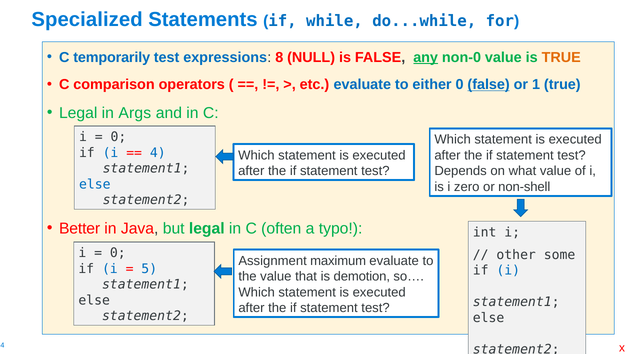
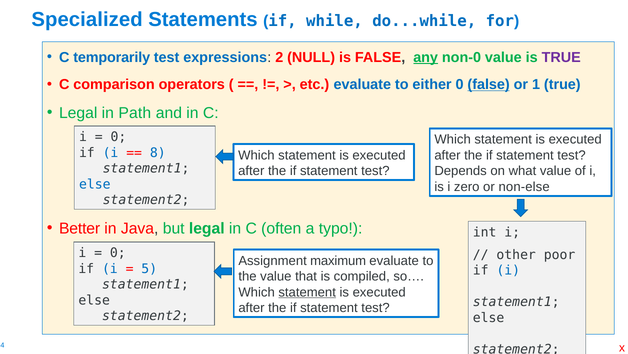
8: 8 -> 2 (279, 57)
TRUE colour: orange -> purple (561, 57)
Args: Args -> Path (135, 113)
4: 4 -> 8 (158, 152)
non-shell: non-shell -> non-else (524, 186)
some: some -> poor (560, 254)
demotion: demotion -> compiled (362, 276)
statement underline: none -> present (307, 292)
